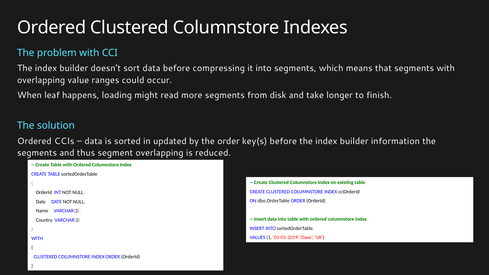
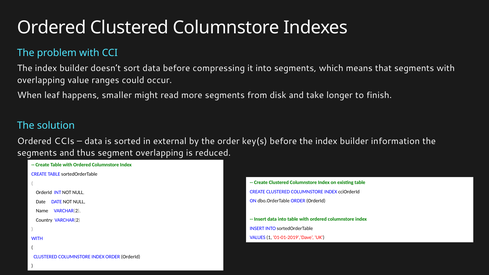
loading: loading -> smaller (117, 95)
updated: updated -> external (170, 141)
